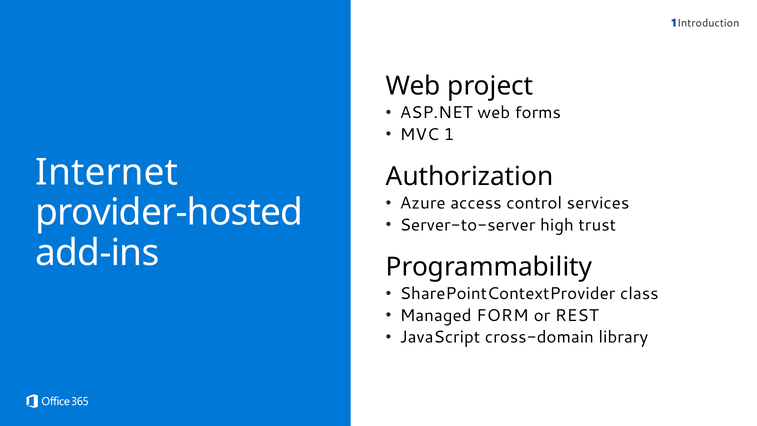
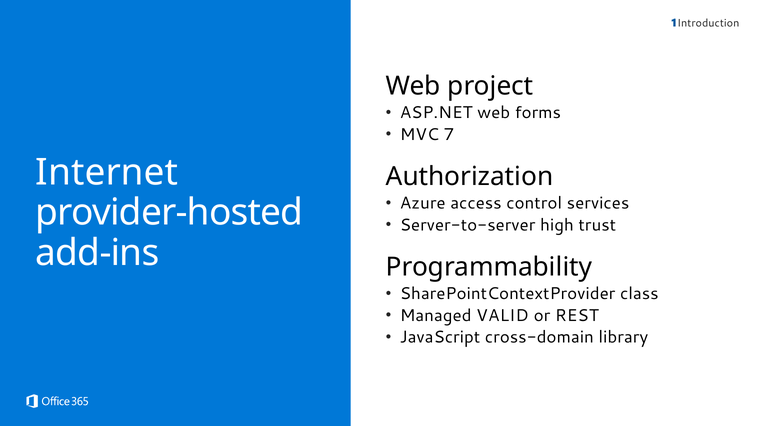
1: 1 -> 7 (449, 134)
FORM: FORM -> VALID (503, 315)
